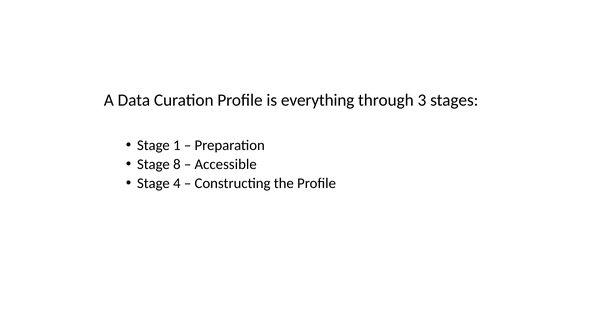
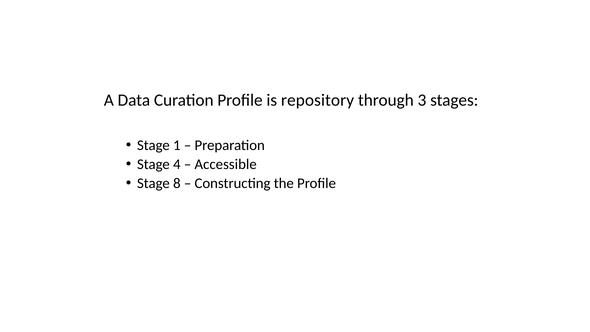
everything: everything -> repository (318, 100)
8: 8 -> 4 (177, 164)
4: 4 -> 8 (177, 183)
